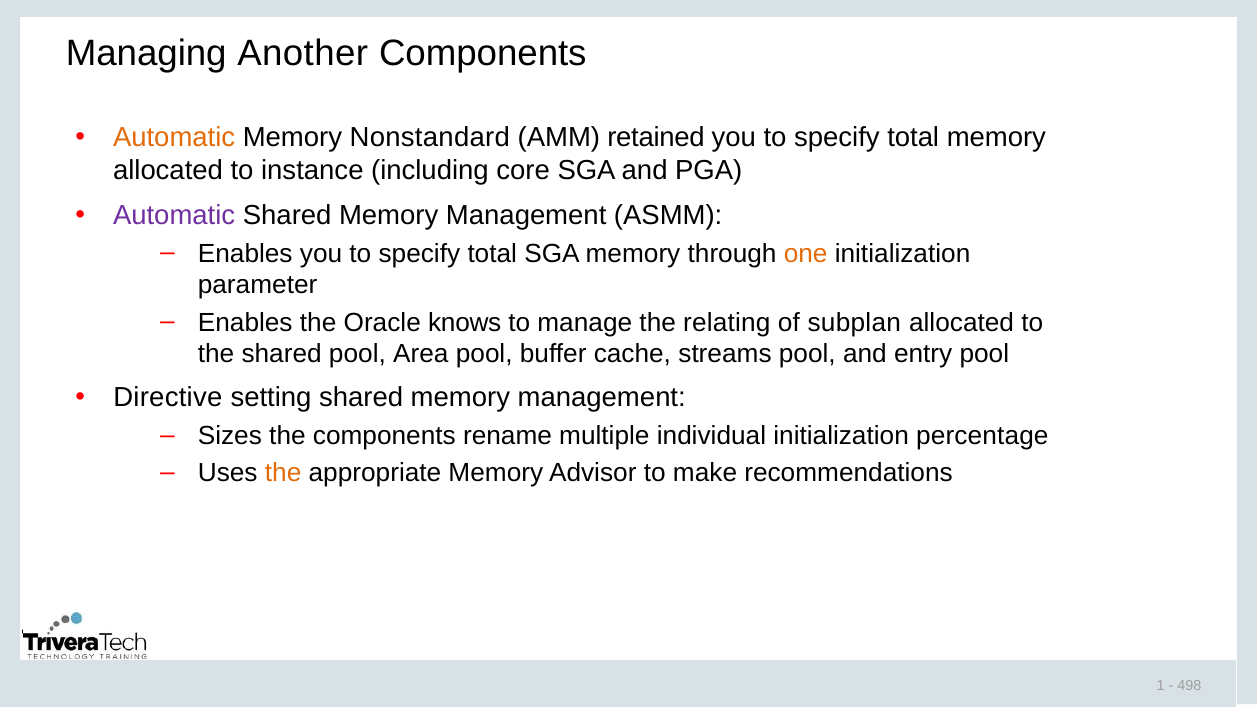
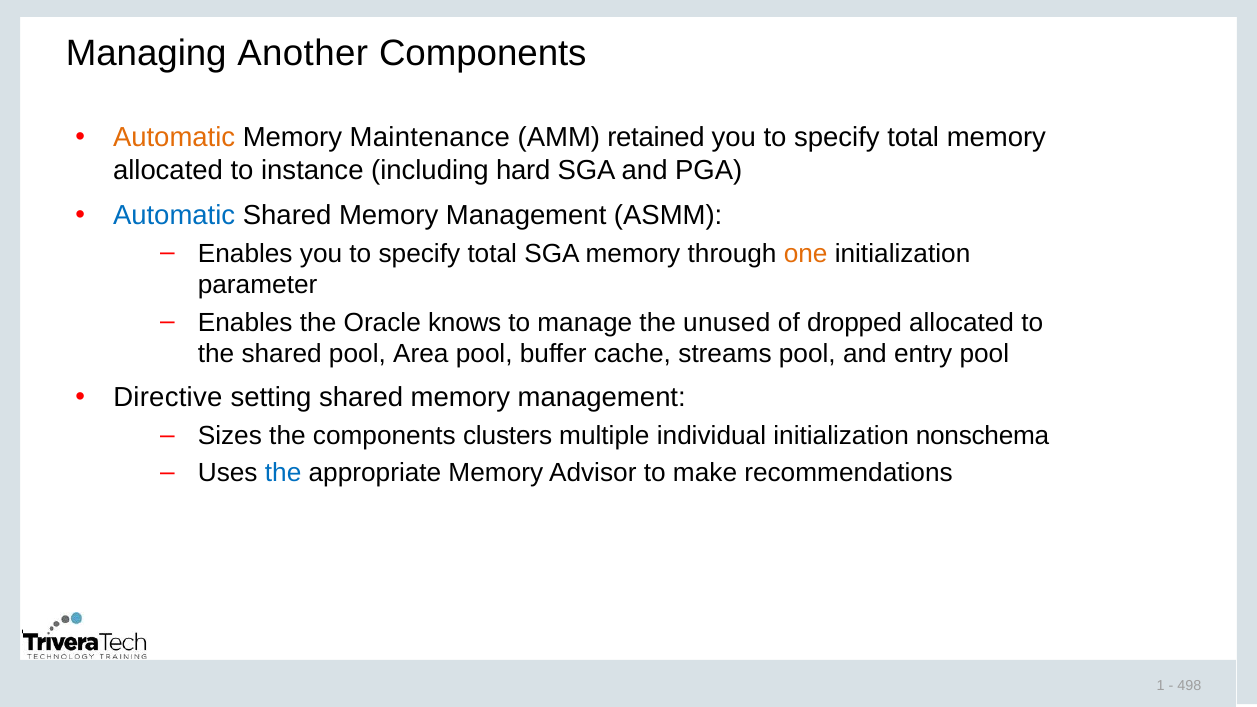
Nonstandard: Nonstandard -> Maintenance (430, 138)
core: core -> hard (523, 171)
Automatic colour: purple -> blue (174, 216)
relating: relating -> unused (727, 322)
subplan: subplan -> dropped (855, 322)
rename: rename -> clusters (508, 436)
percentage: percentage -> nonschema (983, 436)
the colour: orange -> blue (283, 473)
